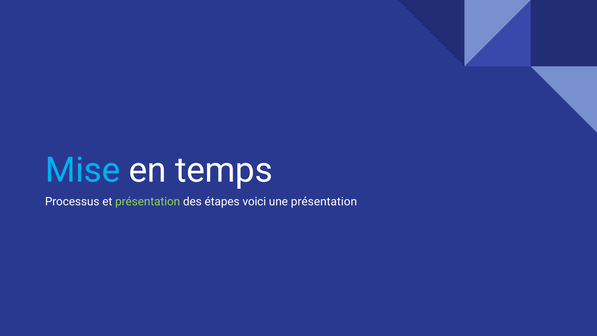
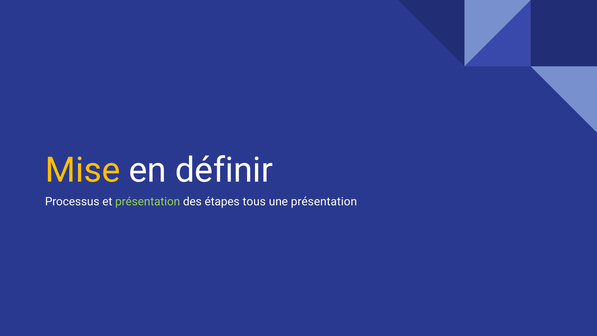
Mise colour: light blue -> yellow (83, 170)
temps: temps -> définir (224, 170)
voici: voici -> tous (254, 202)
